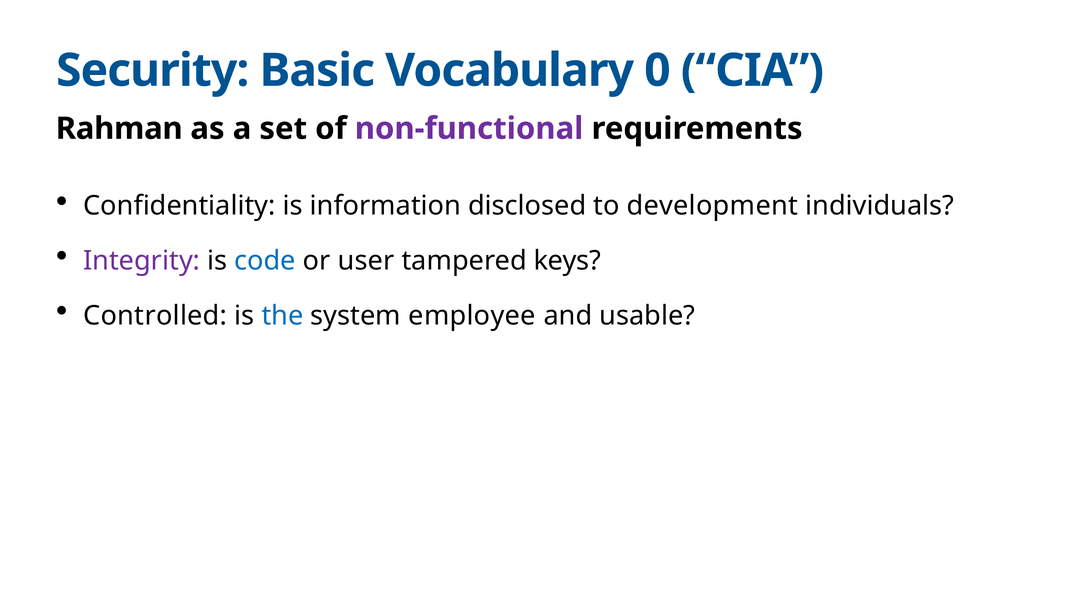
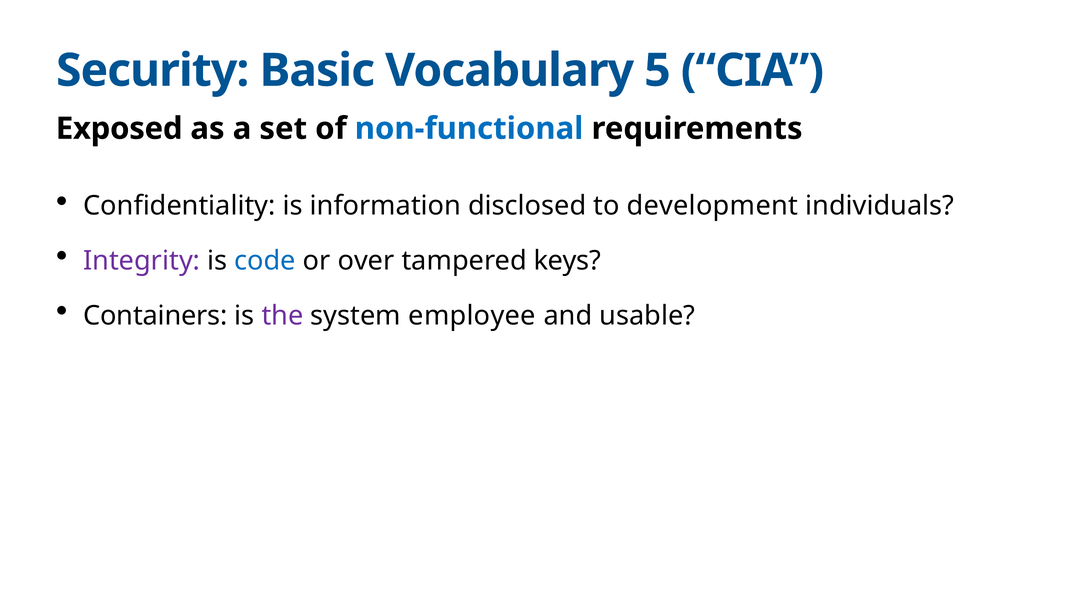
0: 0 -> 5 (657, 71)
Rahman: Rahman -> Exposed (119, 129)
non-functional colour: purple -> blue (469, 129)
user: user -> over (366, 261)
Controlled: Controlled -> Containers (155, 316)
the colour: blue -> purple (282, 316)
